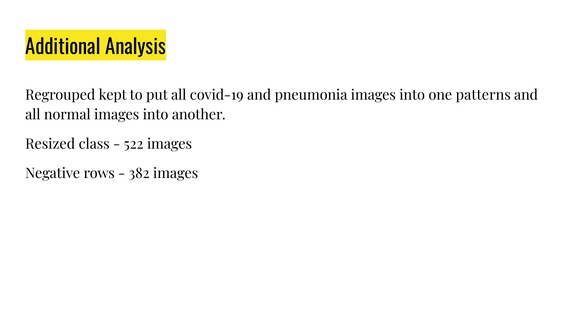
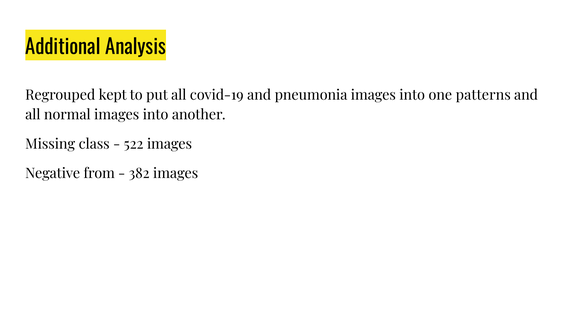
Resized: Resized -> Missing (50, 144)
rows: rows -> from (99, 173)
